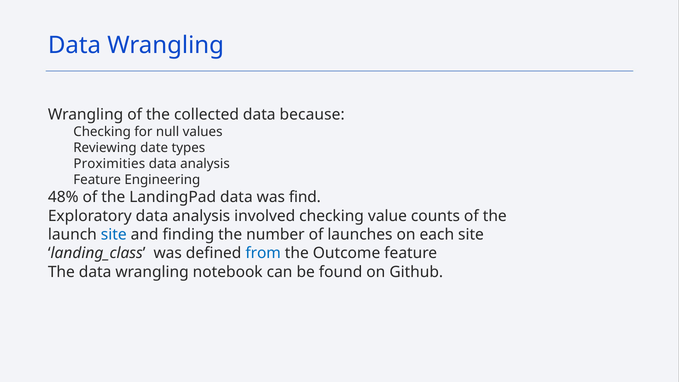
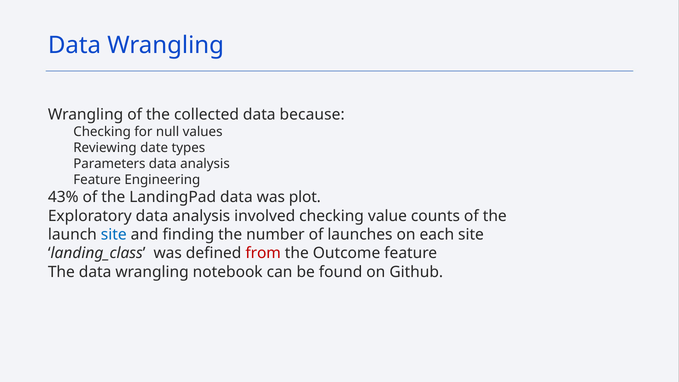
Proximities: Proximities -> Parameters (109, 164)
48%: 48% -> 43% (63, 197)
find: find -> plot (305, 197)
from colour: blue -> red (263, 253)
